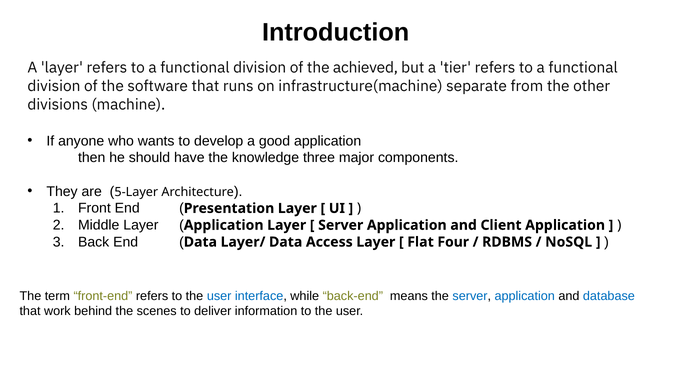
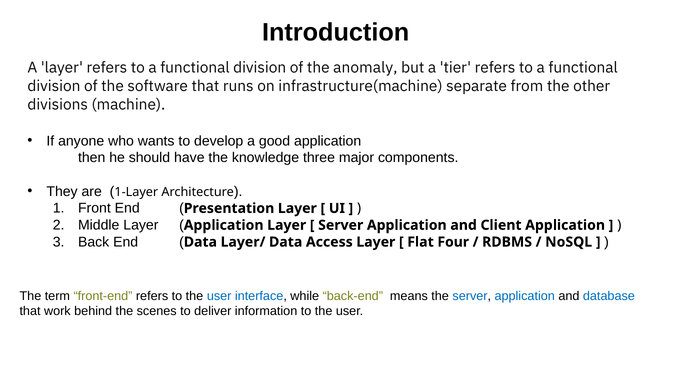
achieved: achieved -> anomaly (365, 68)
5-Layer: 5-Layer -> 1-Layer (136, 192)
